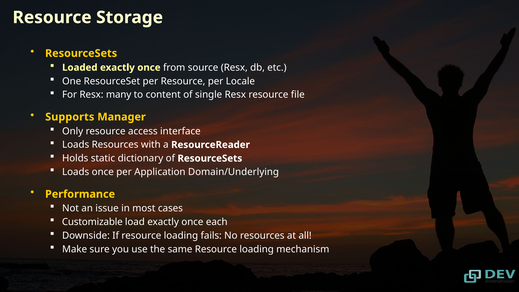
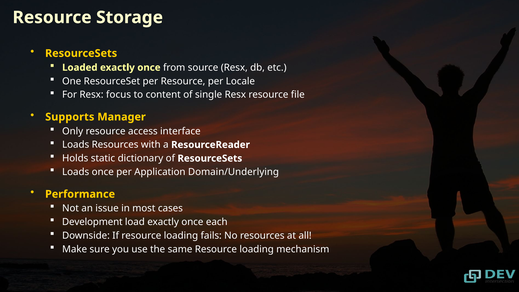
many: many -> focus (119, 95)
Customizable: Customizable -> Development (92, 222)
